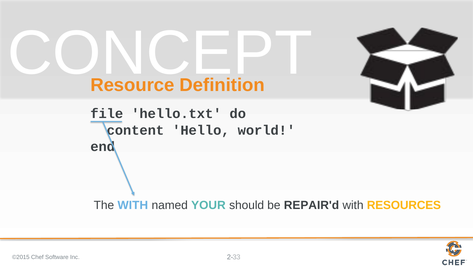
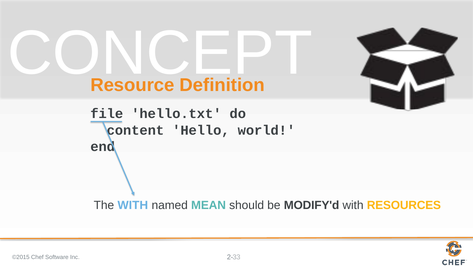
YOUR: YOUR -> MEAN (208, 205)
REPAIR'd: REPAIR'd -> MODIFY'd (312, 205)
